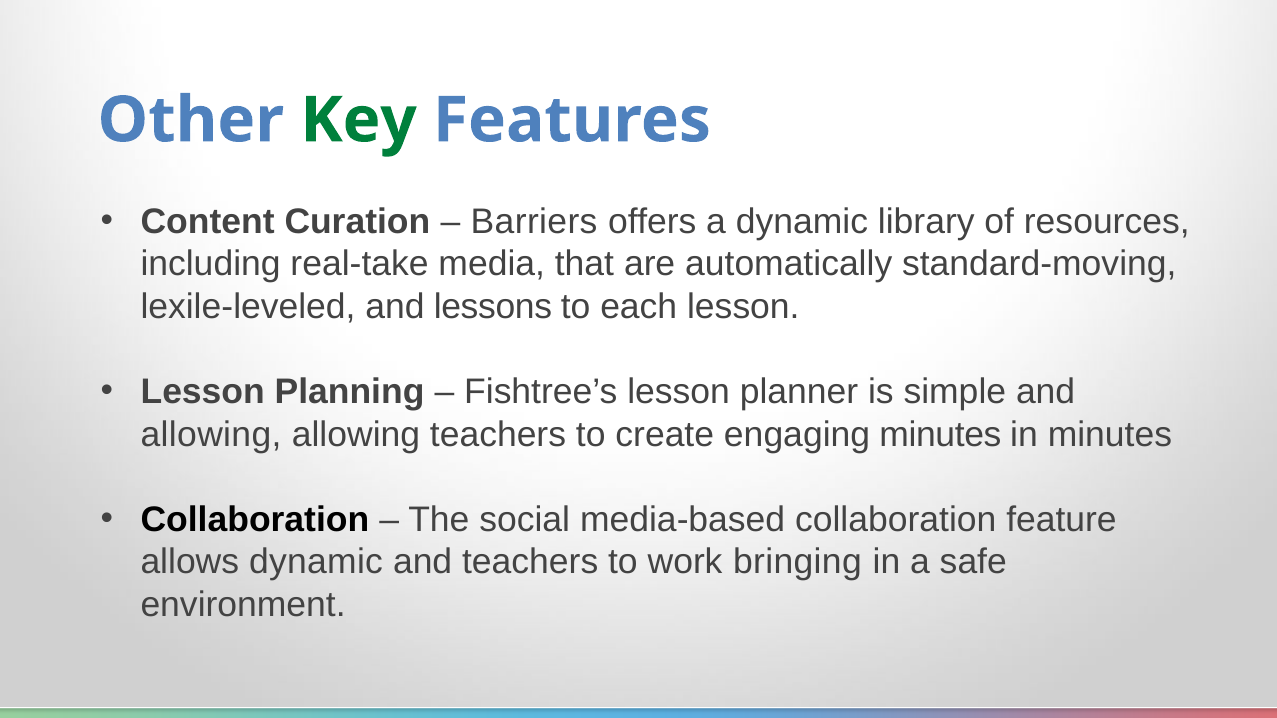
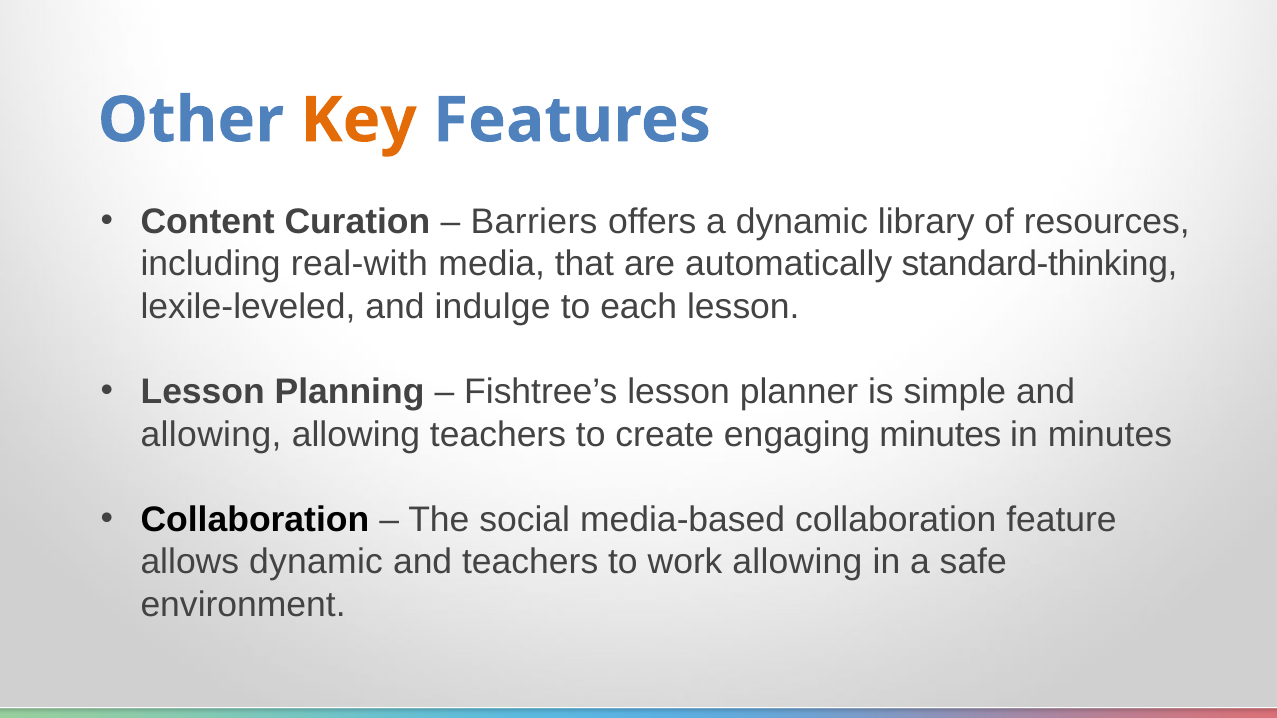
Key colour: green -> orange (359, 120)
real-take: real-take -> real-with (359, 264)
standard-moving: standard-moving -> standard-thinking (1039, 264)
lessons: lessons -> indulge (493, 307)
work bringing: bringing -> allowing (797, 562)
